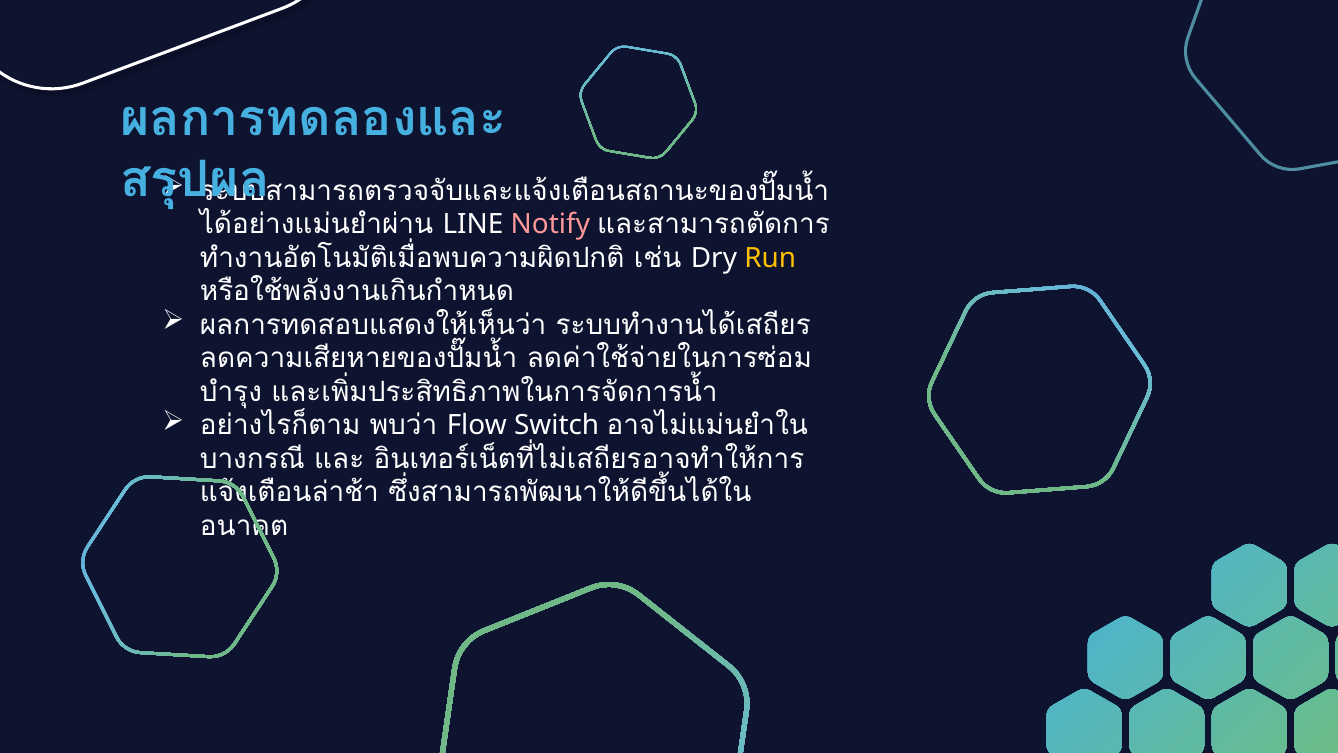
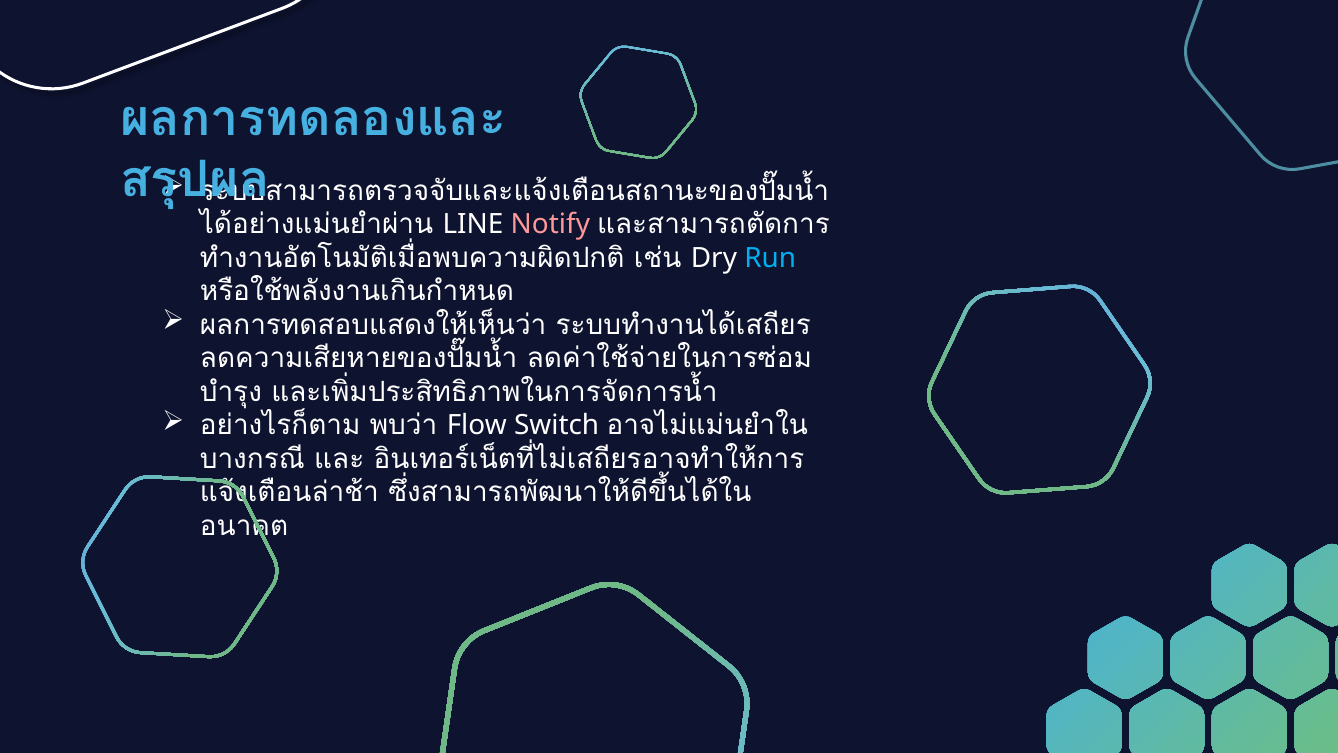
Run colour: yellow -> light blue (770, 258)
